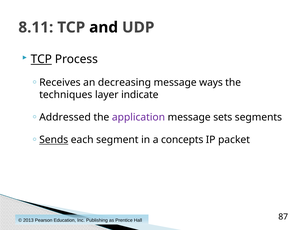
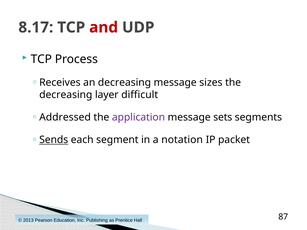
8.11: 8.11 -> 8.17 (36, 27)
and colour: black -> red (104, 27)
TCP underline: present -> none (41, 59)
ways: ways -> sizes (211, 83)
techniques: techniques -> decreasing (66, 95)
indicate: indicate -> difficult (140, 95)
concepts: concepts -> notation (182, 140)
